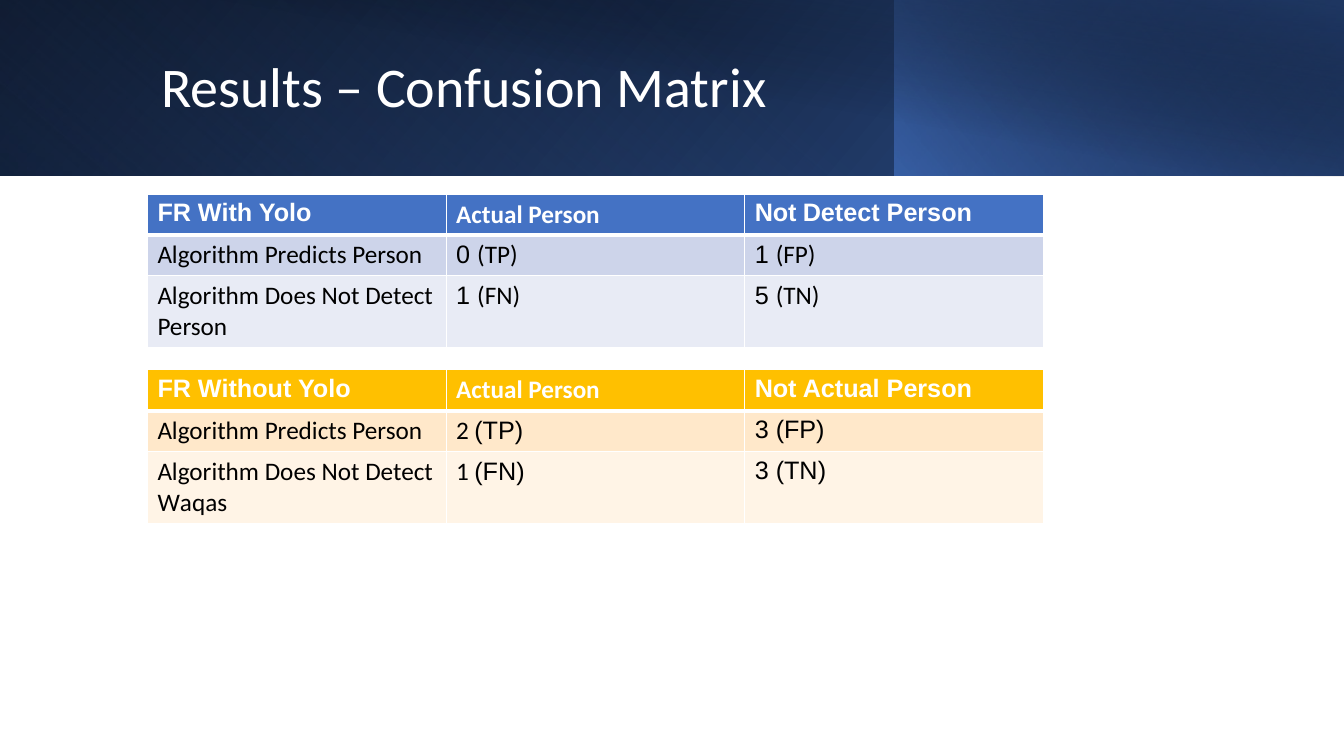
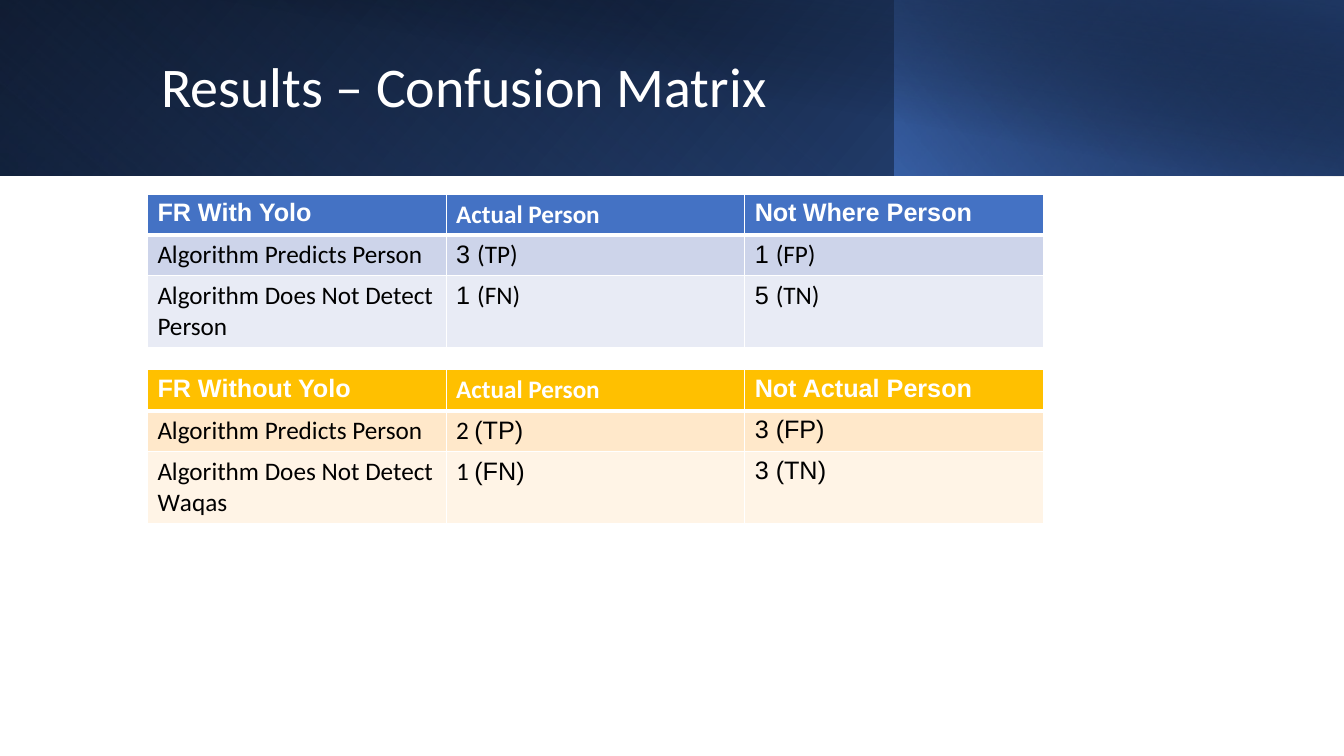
Person Not Detect: Detect -> Where (841, 214)
Person 0: 0 -> 3 (463, 256)
